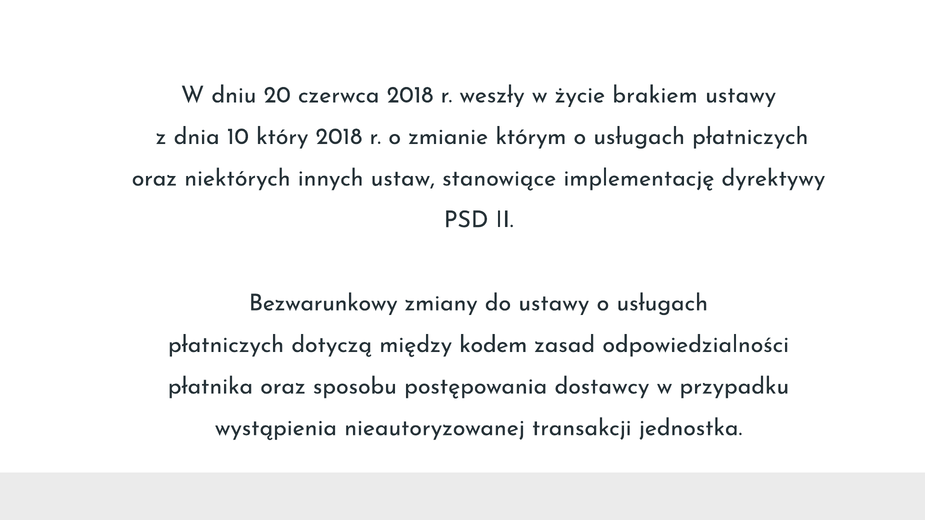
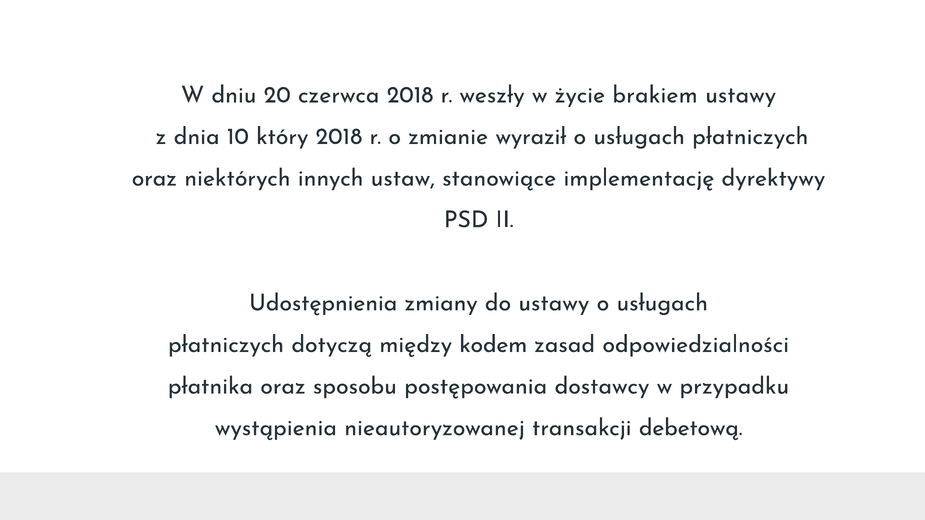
którym: którym -> wyraził (531, 136)
Bezwarunkowy: Bezwarunkowy -> Udostępnienia (323, 303)
jednostka: jednostka -> debetową (691, 428)
